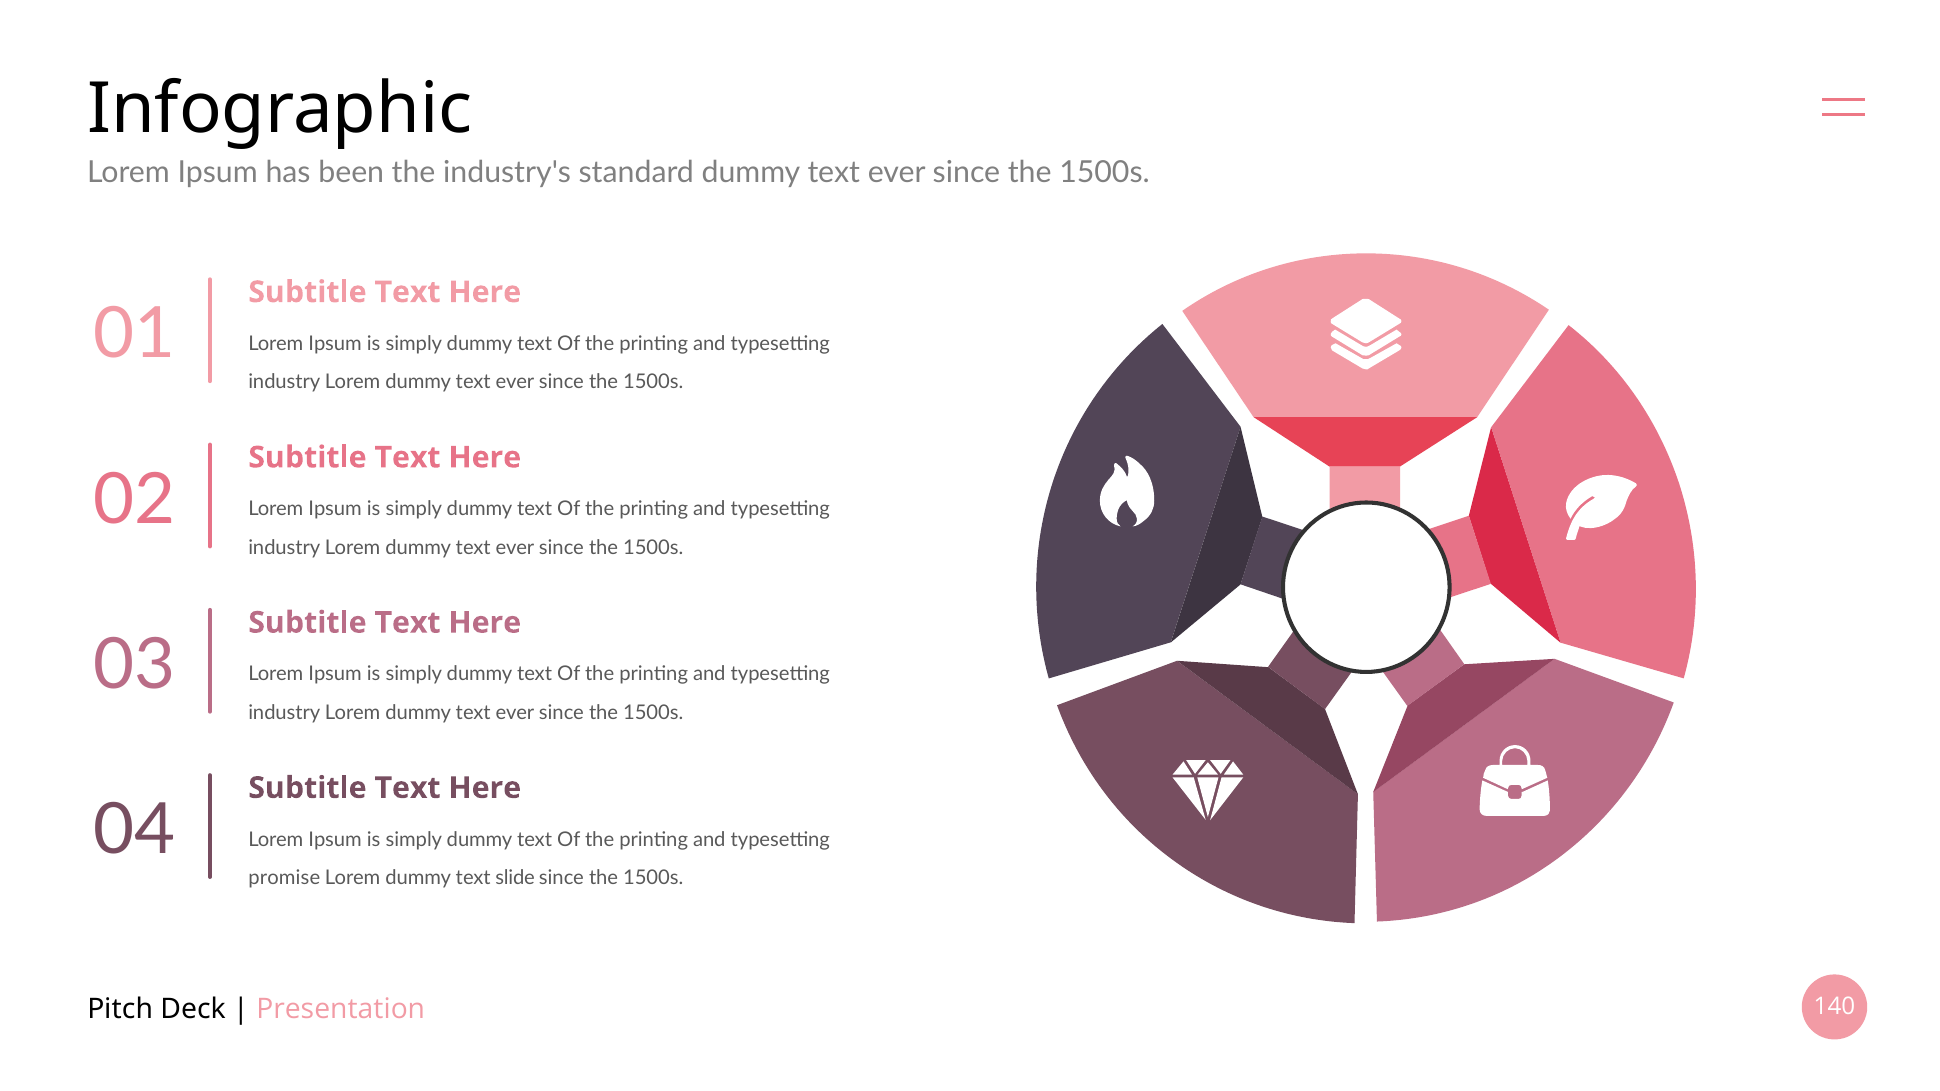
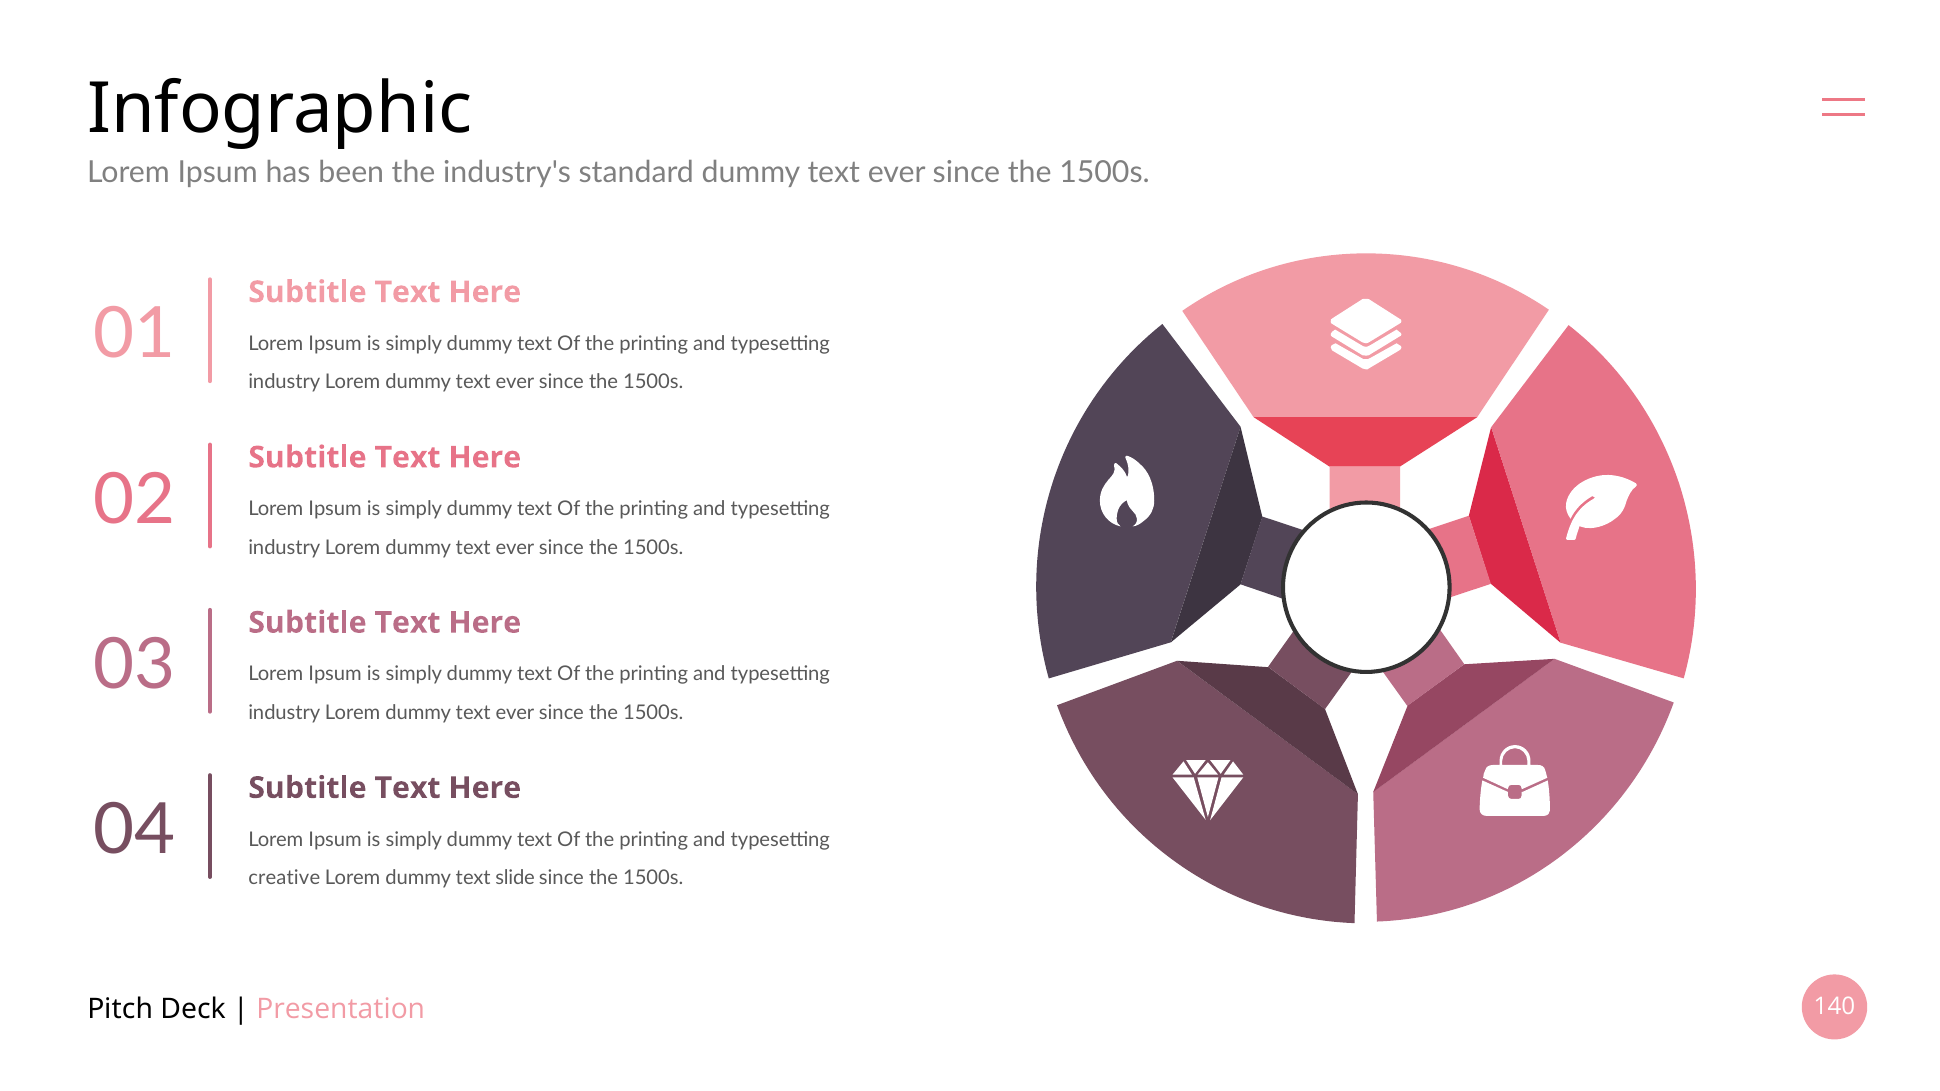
promise: promise -> creative (284, 878)
